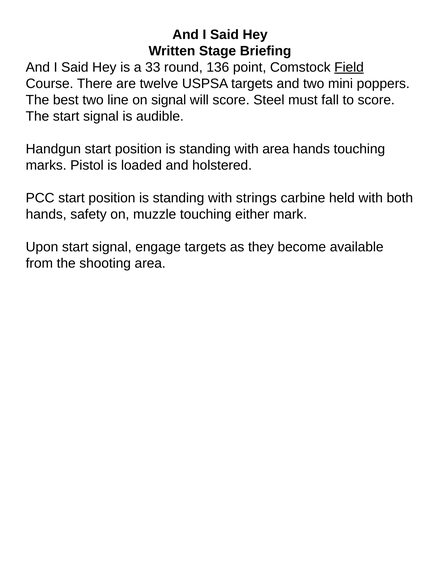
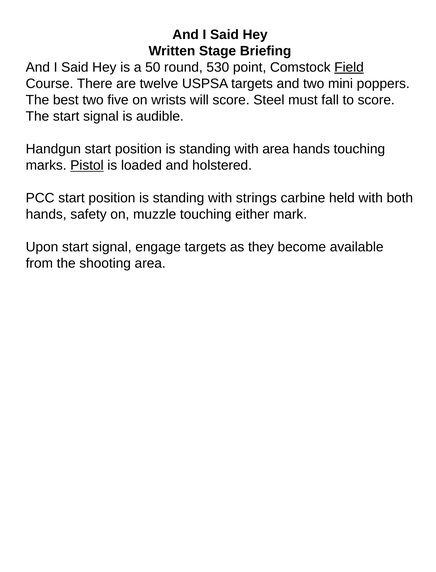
33: 33 -> 50 (153, 67)
136: 136 -> 530 (218, 67)
line: line -> five (118, 100)
on signal: signal -> wrists (169, 100)
Pistol underline: none -> present (87, 166)
